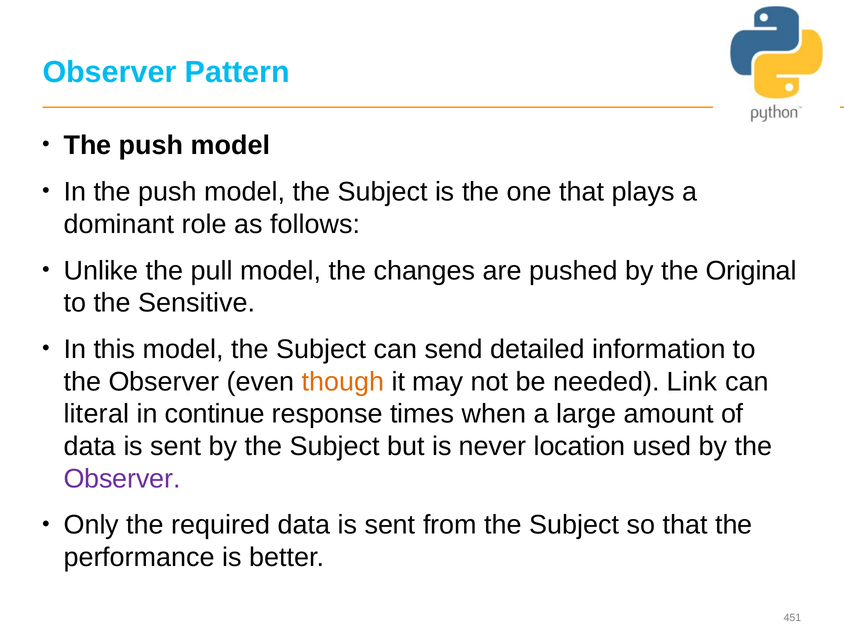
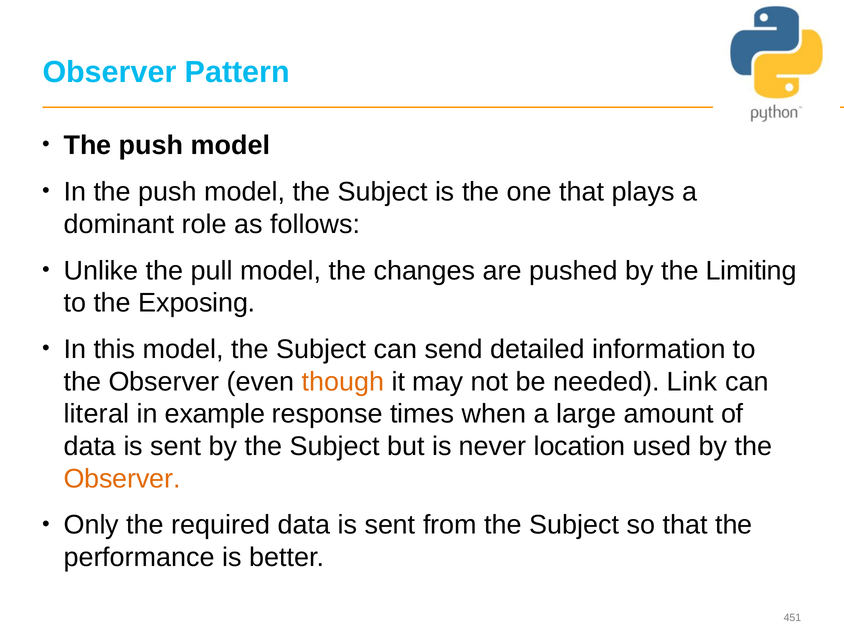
Original: Original -> Limiting (751, 271)
Sensitive: Sensitive -> Exposing (197, 303)
continue: continue -> example (215, 414)
Observer colour: purple -> orange (122, 479)
